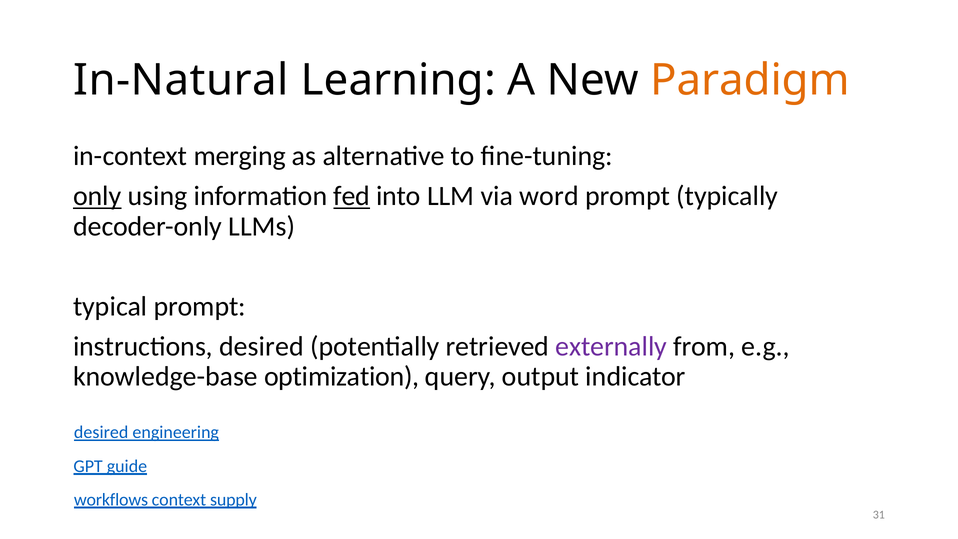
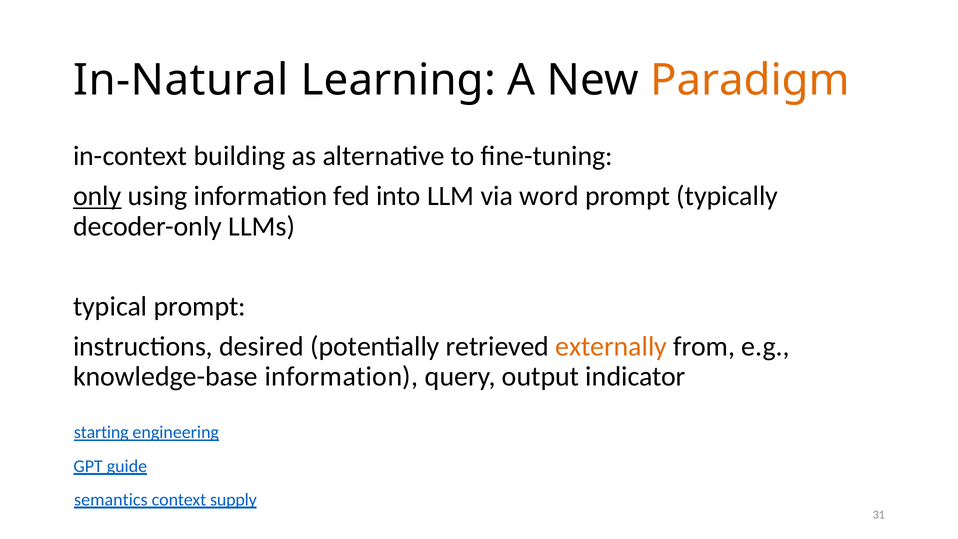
merging: merging -> building (240, 156)
fed underline: present -> none (352, 196)
externally colour: purple -> orange (611, 347)
knowledge-base optimization: optimization -> information (341, 377)
desired: desired -> starting (101, 432)
workflows: workflows -> semantics (111, 500)
